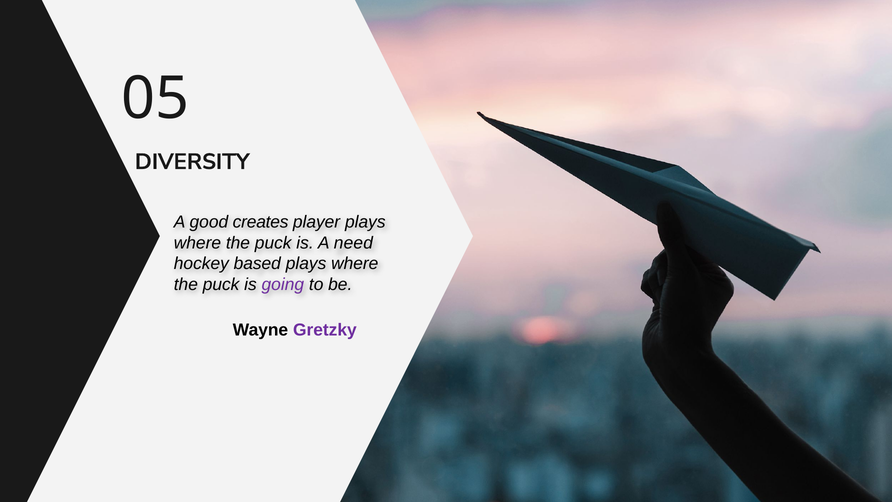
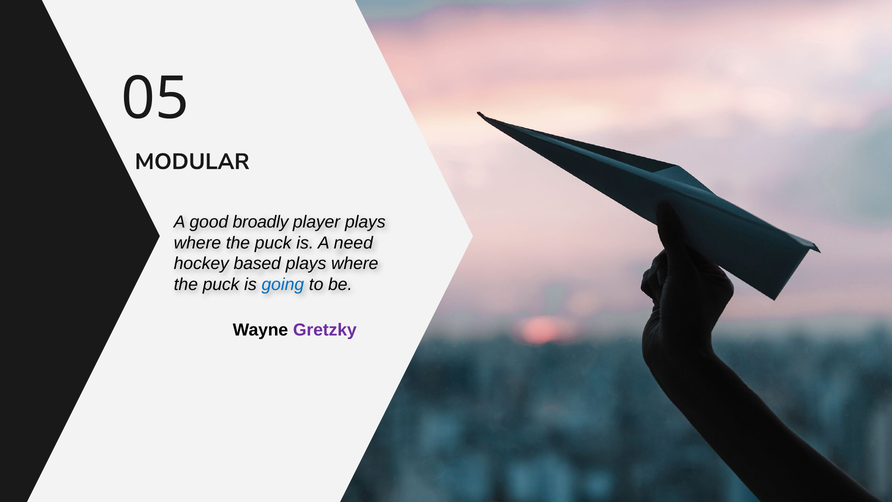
DIVERSITY: DIVERSITY -> MODULAR (192, 162)
creates: creates -> broadly (261, 222)
going colour: purple -> blue (283, 284)
